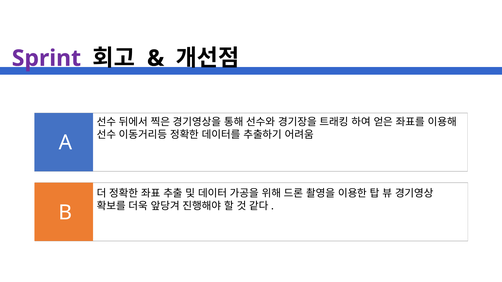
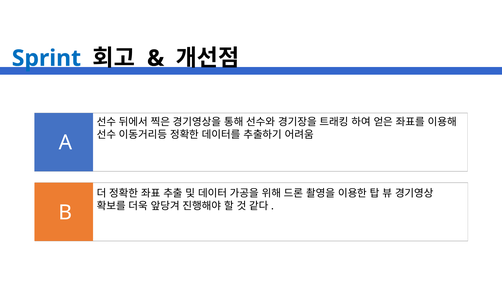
Sprint colour: purple -> blue (46, 58)
